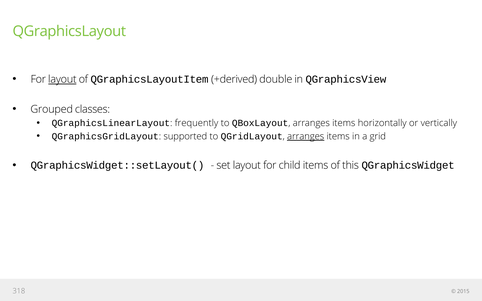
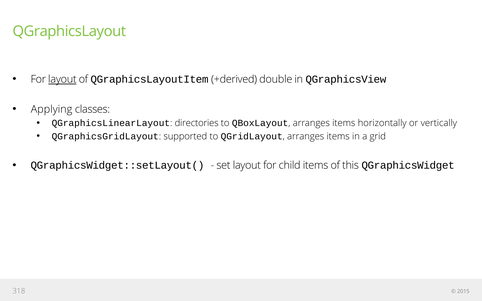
Grouped: Grouped -> Applying (52, 109)
frequently: frequently -> directories (197, 123)
arranges underline: present -> none (306, 136)
